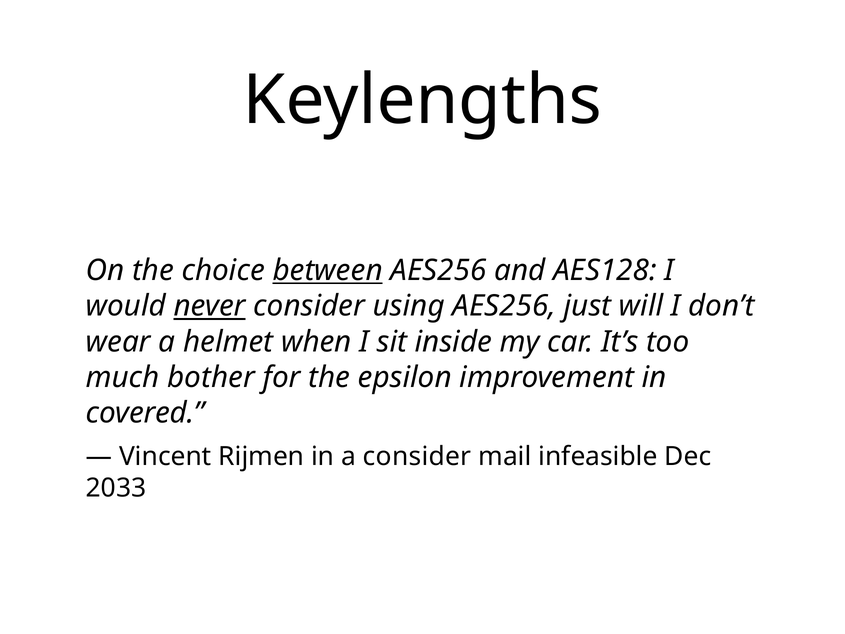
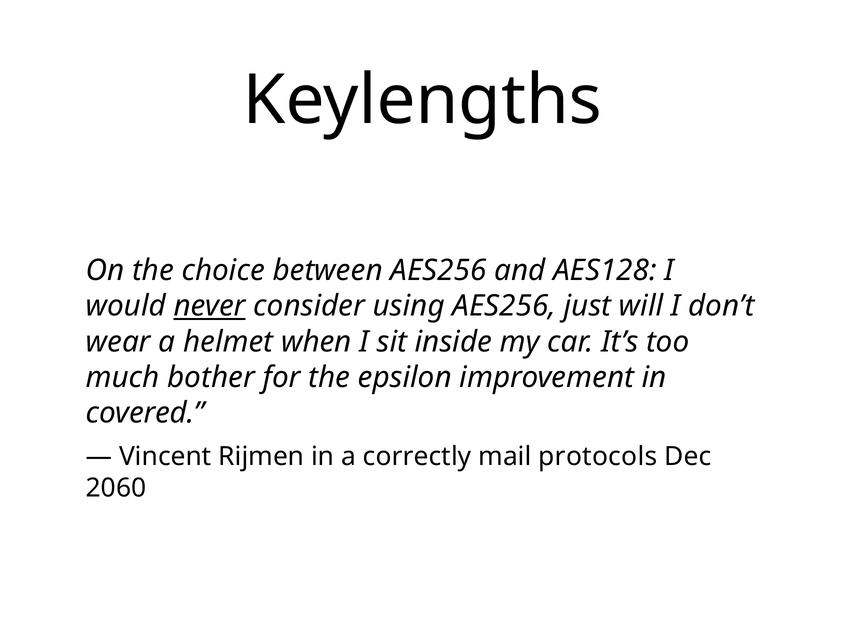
between underline: present -> none (328, 270)
a consider: consider -> correctly (417, 456)
infeasible: infeasible -> protocols (598, 456)
2033: 2033 -> 2060 (116, 488)
